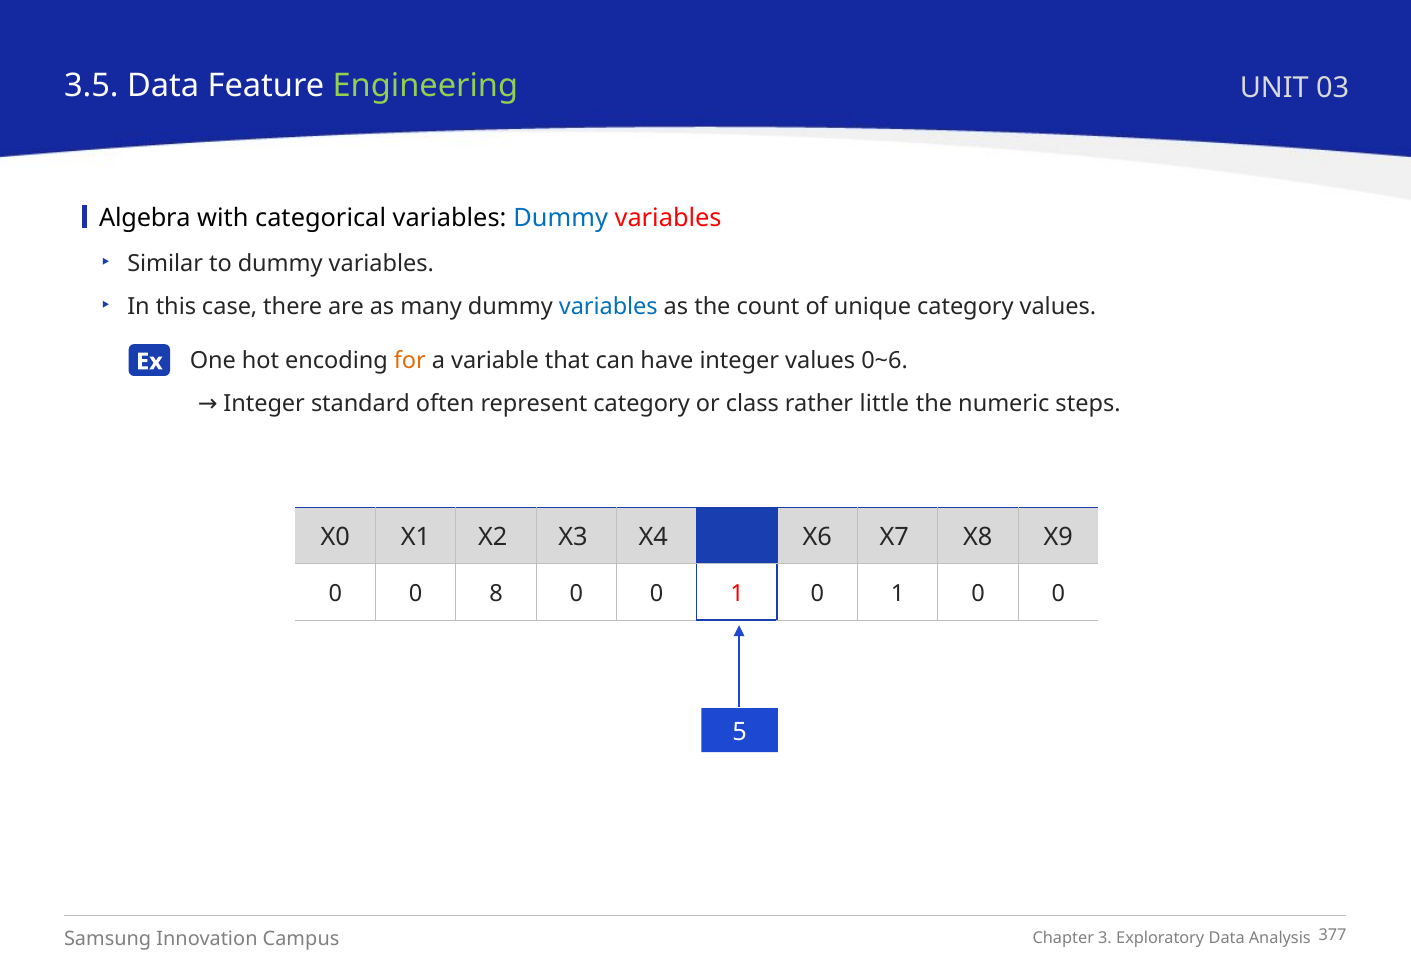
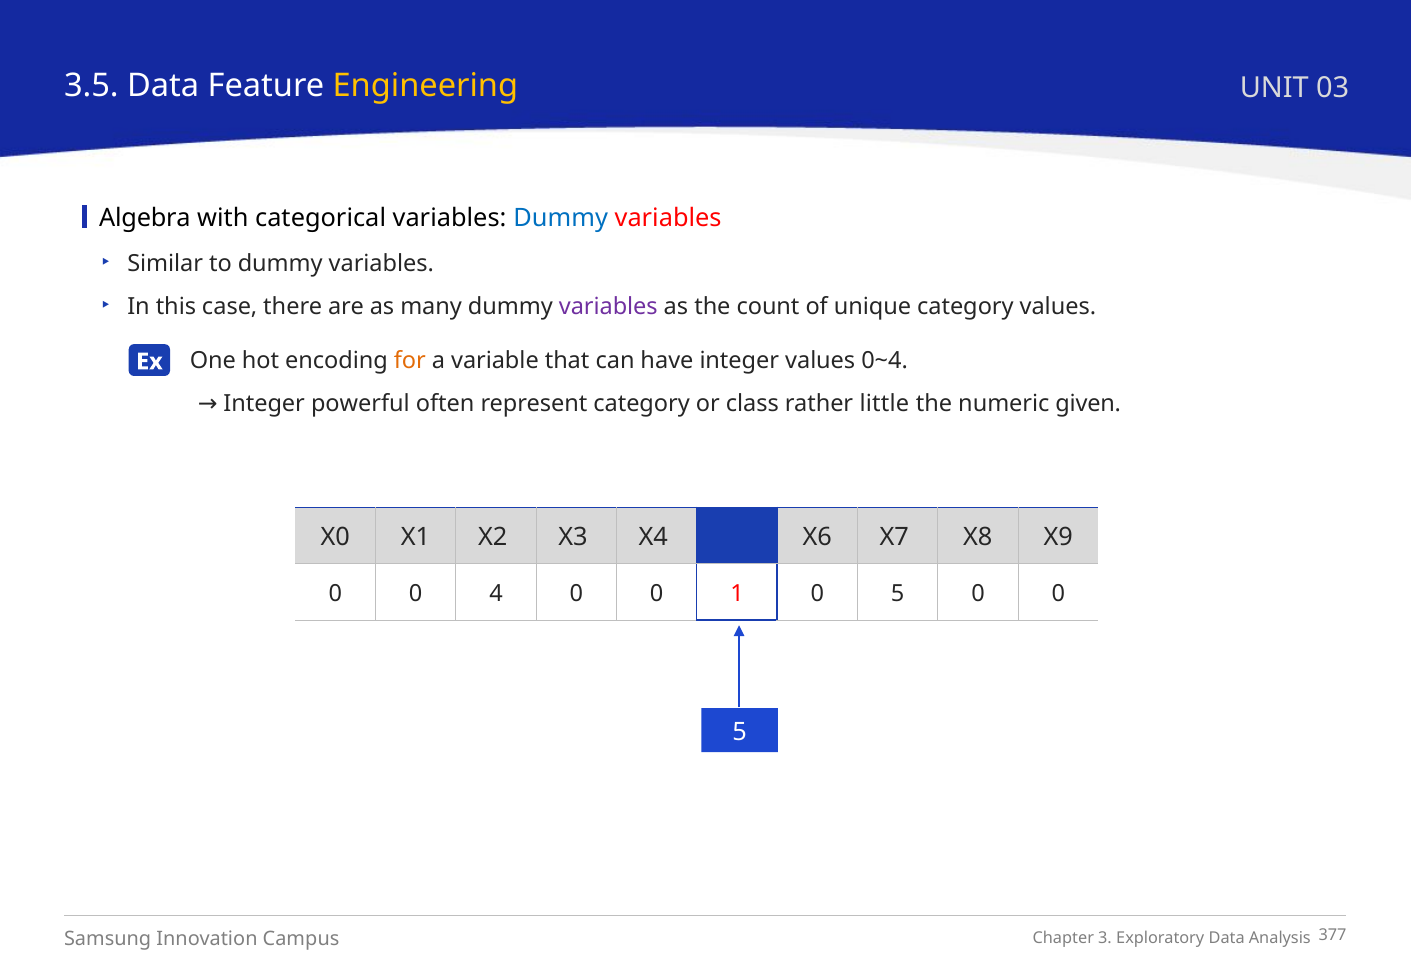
Engineering colour: light green -> yellow (425, 86)
variables colour: blue -> purple (608, 306)
0~6: 0~6 -> 0~4 (885, 361)
standard: standard -> powerful (360, 403)
steps: steps -> given (1088, 403)
8: 8 -> 4 (496, 593)
1 0 1: 1 -> 5 (898, 593)
